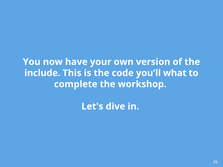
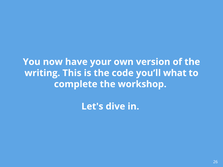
include: include -> writing (42, 73)
